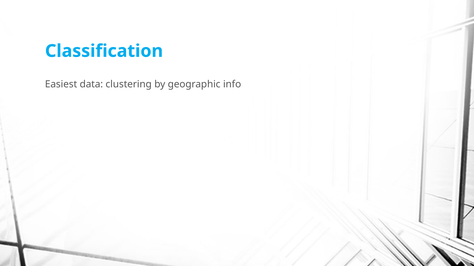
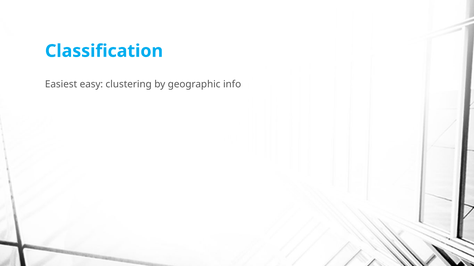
data: data -> easy (91, 84)
